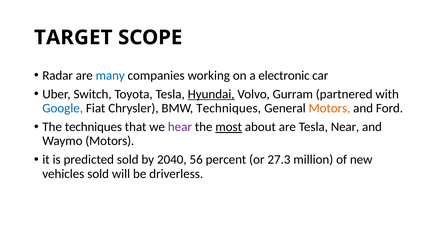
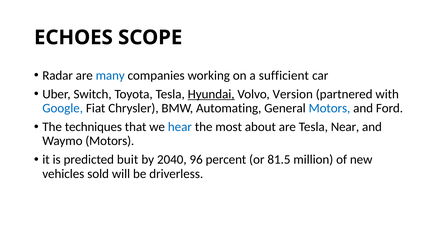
TARGET: TARGET -> ECHOES (73, 37)
electronic: electronic -> sufficient (284, 75)
Gurram: Gurram -> Version (293, 94)
BMW Techniques: Techniques -> Automating (229, 108)
Motors colour: orange -> blue (329, 108)
hear colour: purple -> blue (180, 127)
most underline: present -> none (229, 127)
predicted sold: sold -> buit (128, 160)
56: 56 -> 96 (196, 160)
27.3: 27.3 -> 81.5 (279, 160)
